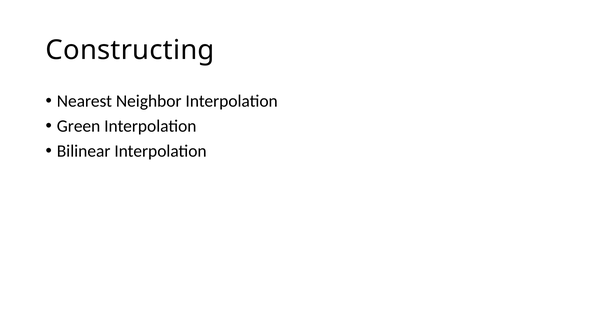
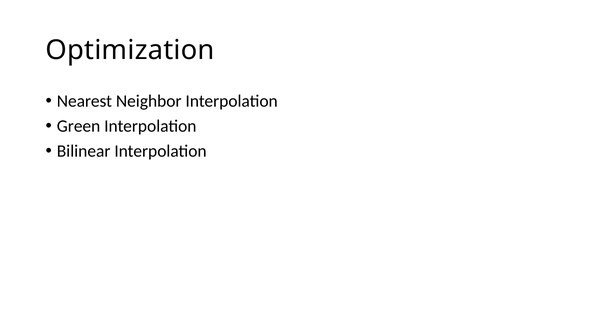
Constructing: Constructing -> Optimization (130, 50)
